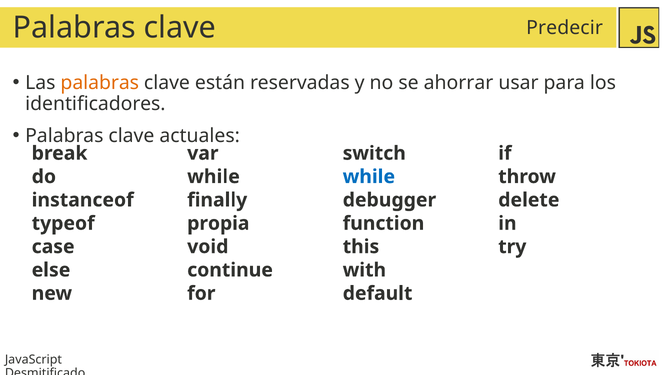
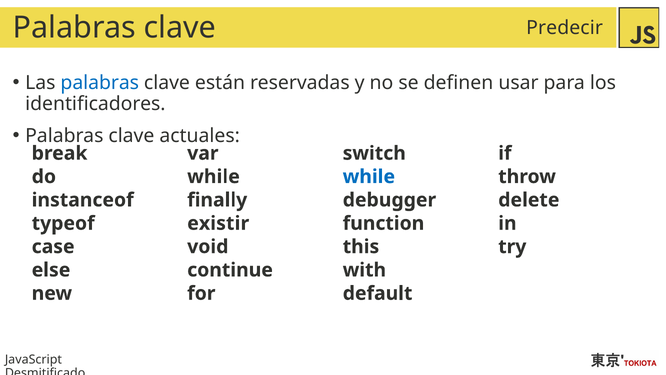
palabras colour: orange -> blue (100, 83)
ahorrar: ahorrar -> definen (458, 83)
propia: propia -> existir (218, 223)
